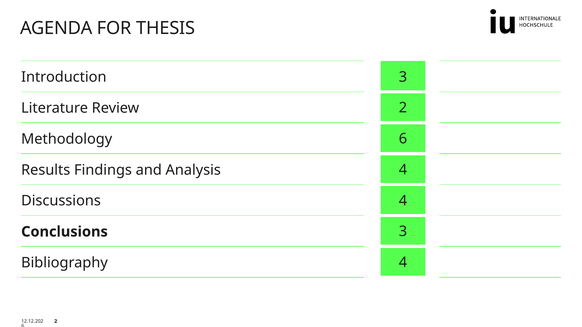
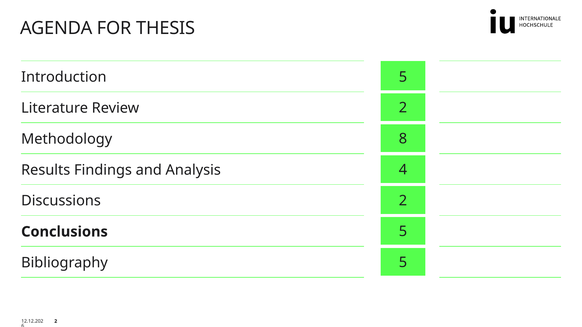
Introduction 3: 3 -> 5 (403, 77)
Methodology 6: 6 -> 8 (403, 139)
Discussions 4: 4 -> 2 (403, 201)
Conclusions 3: 3 -> 5 (403, 232)
Bibliography 4: 4 -> 5 (403, 263)
